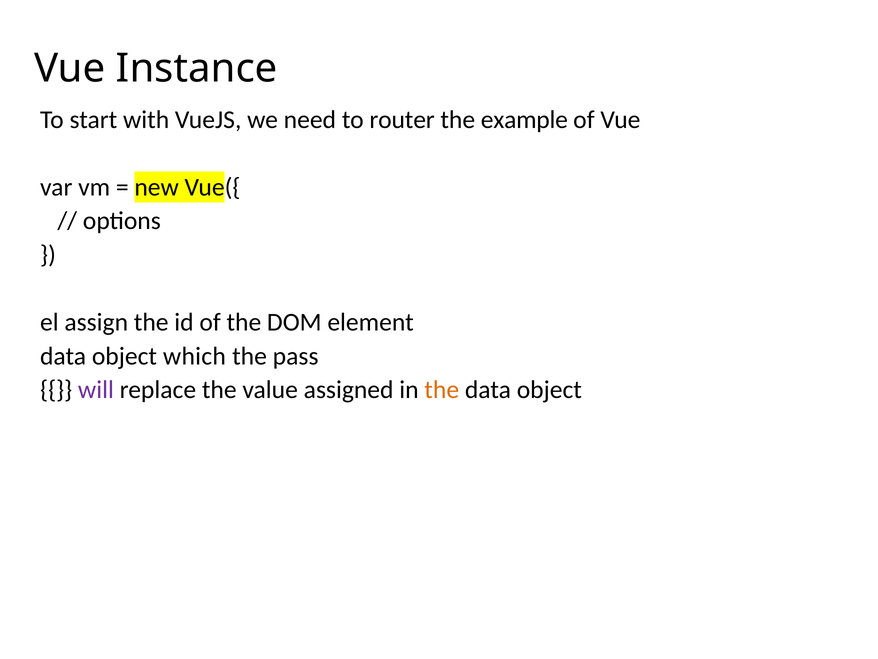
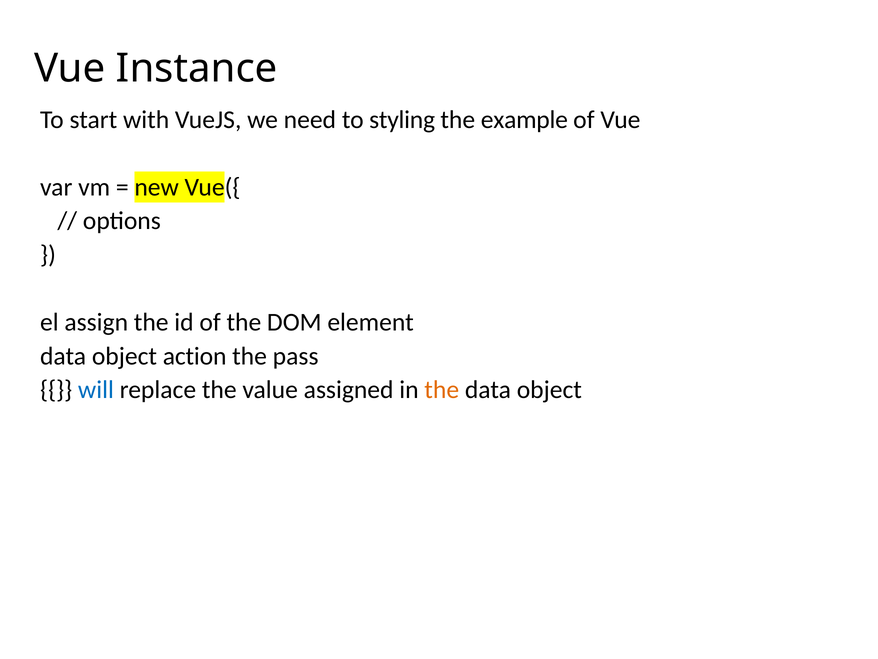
router: router -> styling (402, 120)
which: which -> action (195, 356)
will colour: purple -> blue (96, 390)
